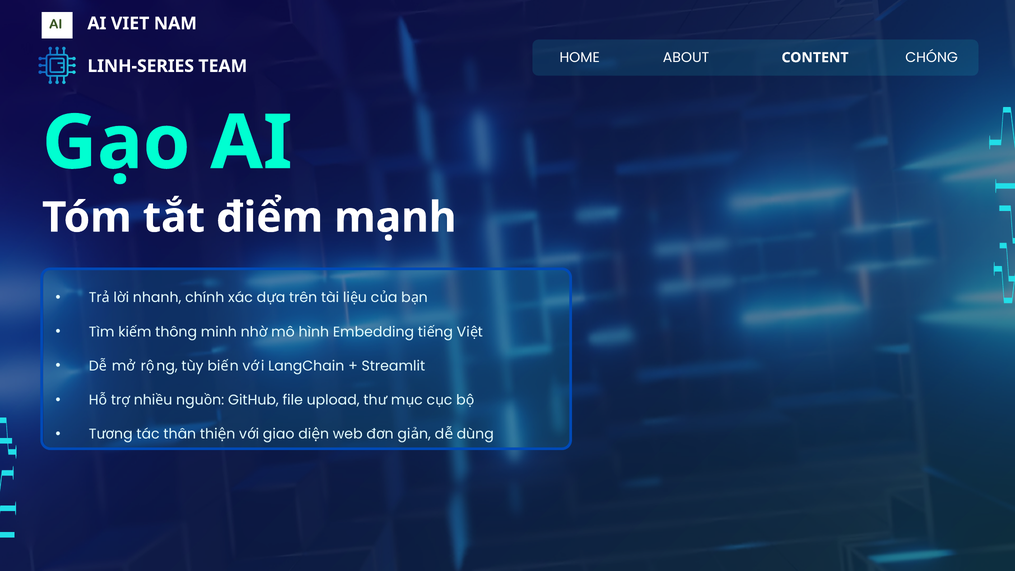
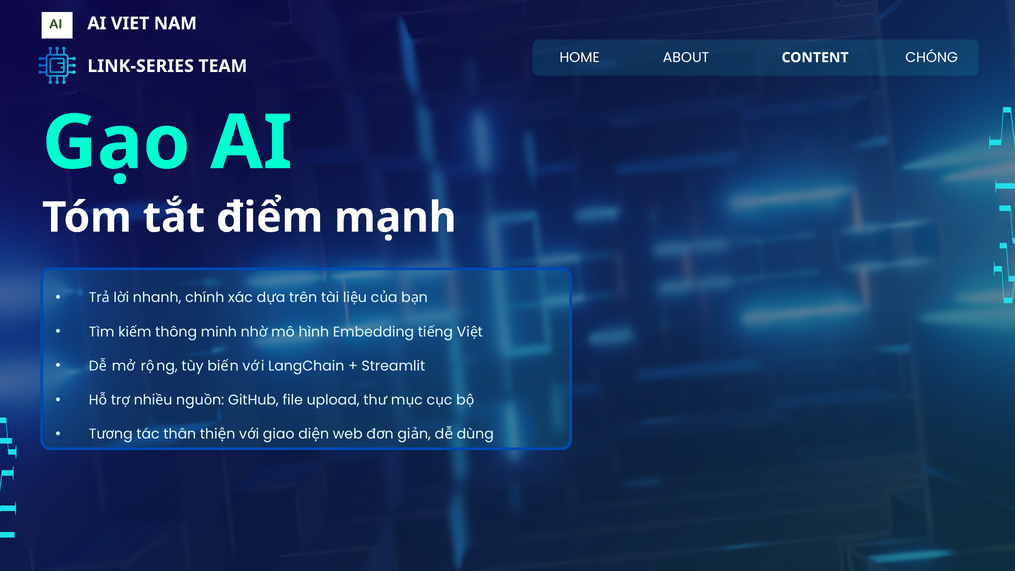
LINH-SERIES: LINH-SERIES -> LINK-SERIES (141, 66)
